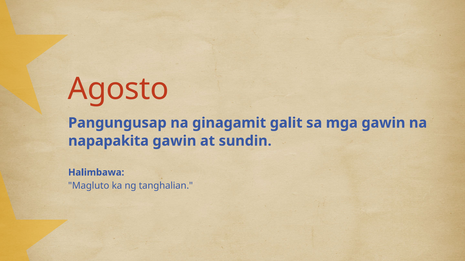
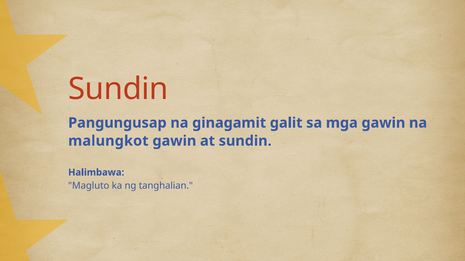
Agosto: Agosto -> Sundin (118, 89)
napapakita: napapakita -> malungkot (108, 141)
